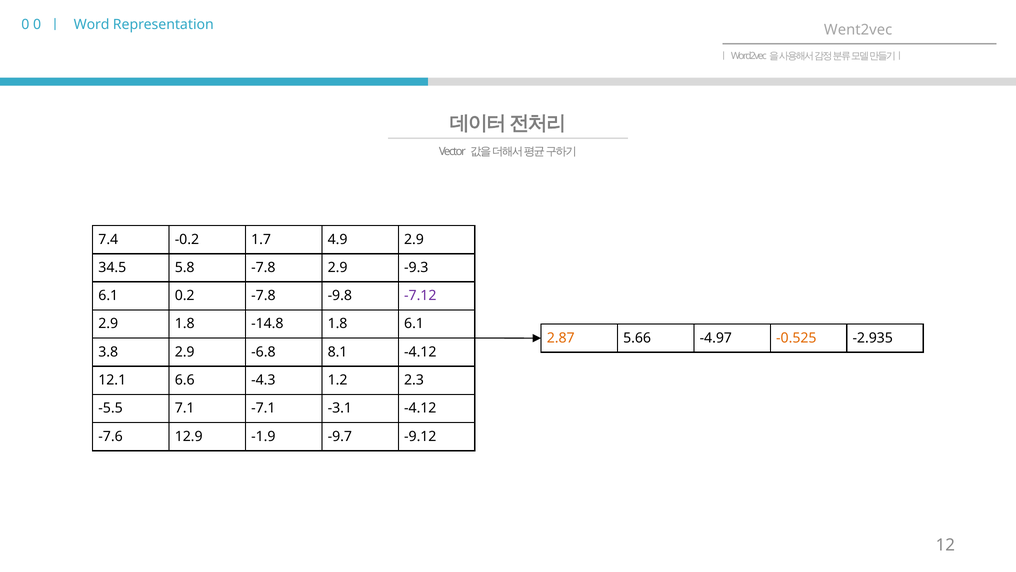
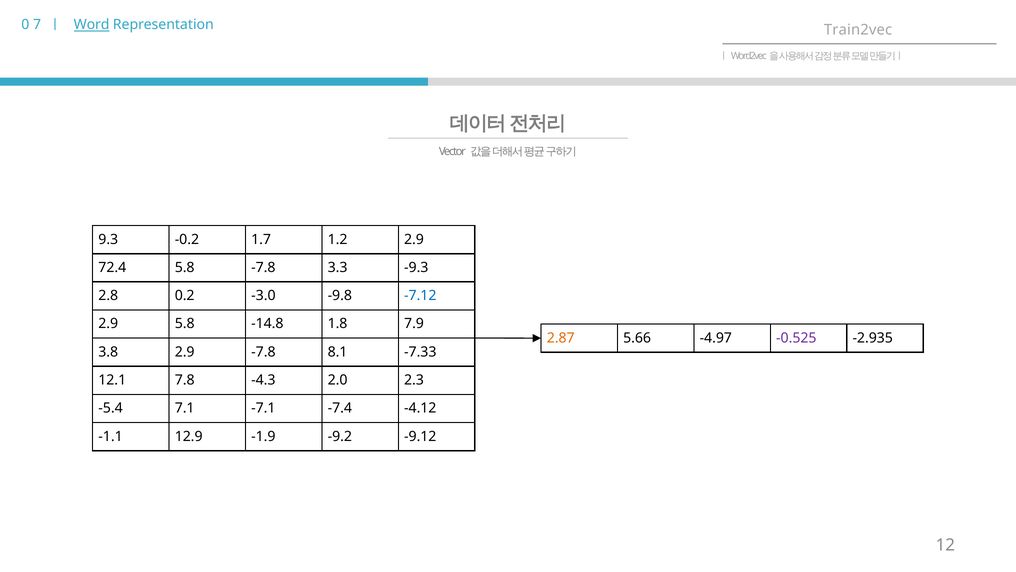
0 0: 0 -> 7 (37, 25)
Word underline: none -> present (92, 25)
Went2vec: Went2vec -> Train2vec (858, 30)
7.4: 7.4 -> 9.3 (108, 239)
4.9: 4.9 -> 1.2 (338, 239)
34.5: 34.5 -> 72.4 (112, 267)
-7.8 2.9: 2.9 -> 3.3 (338, 267)
6.1: 6.1 -> 2.8 (108, 295)
0.2 -7.8: -7.8 -> -3.0 (263, 295)
-7.12 colour: purple -> blue (420, 295)
2.9 1.8: 1.8 -> 5.8 (185, 324)
1.8 6.1: 6.1 -> 7.9 (414, 324)
-0.525 colour: orange -> purple (796, 338)
2.9 -6.8: -6.8 -> -7.8 (263, 352)
8.1 -4.12: -4.12 -> -7.33 (420, 352)
6.6: 6.6 -> 7.8 (185, 380)
1.2: 1.2 -> 2.0 (338, 380)
-5.5: -5.5 -> -5.4 (111, 408)
-3.1: -3.1 -> -7.4 (340, 408)
-7.6: -7.6 -> -1.1 (111, 436)
-9.7: -9.7 -> -9.2 (340, 436)
